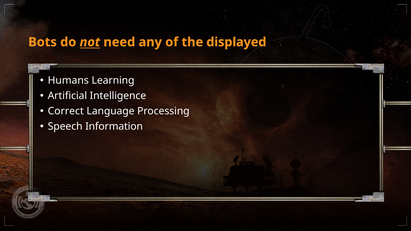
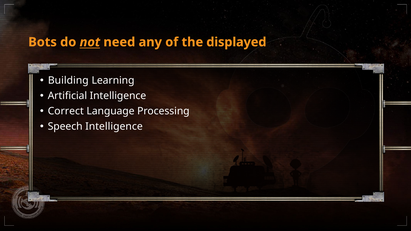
Humans: Humans -> Building (68, 81)
Speech Information: Information -> Intelligence (114, 127)
